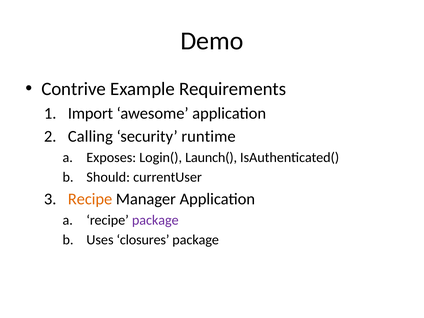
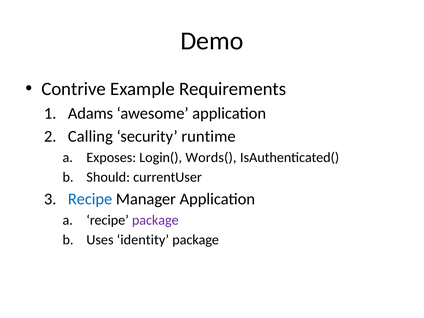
Import: Import -> Adams (90, 113)
Launch(: Launch( -> Words( (211, 157)
Recipe colour: orange -> blue (90, 199)
closures: closures -> identity (143, 240)
